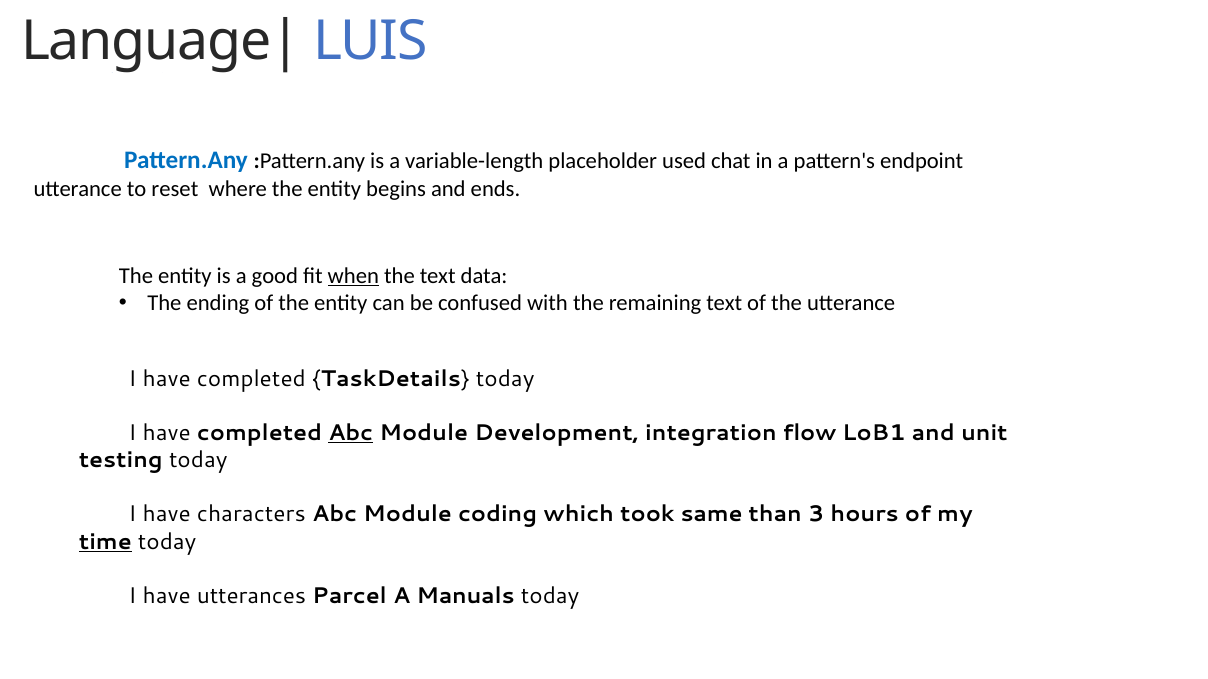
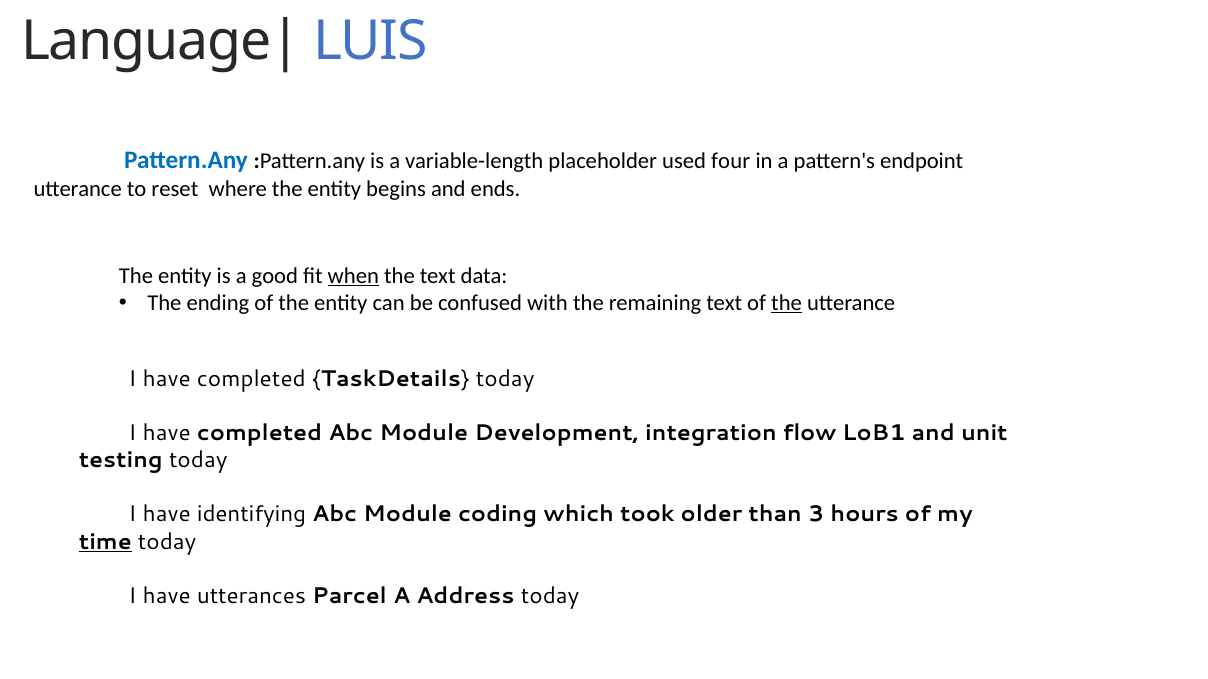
chat: chat -> four (731, 161)
the underline: none -> present (787, 303)
Abc underline: present -> none (351, 433)
characters: characters -> identifying (252, 515)
same: same -> older (712, 515)
Manuals: Manuals -> Address (465, 596)
